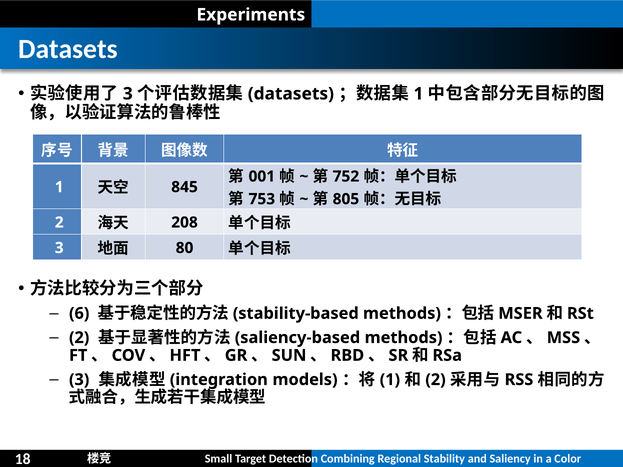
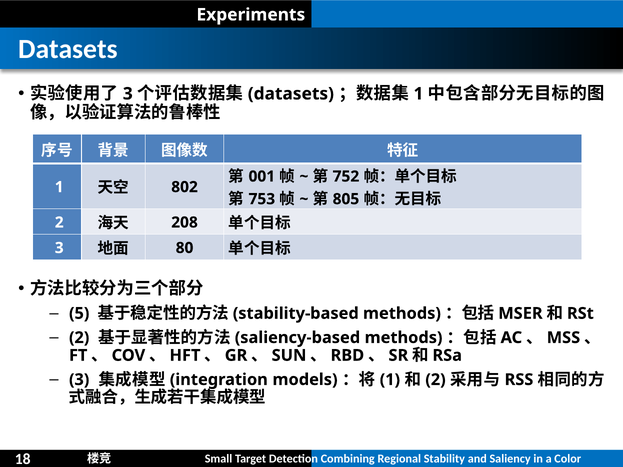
845: 845 -> 802 (185, 187)
6: 6 -> 5 (79, 314)
